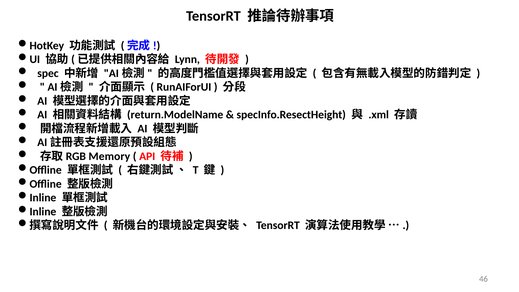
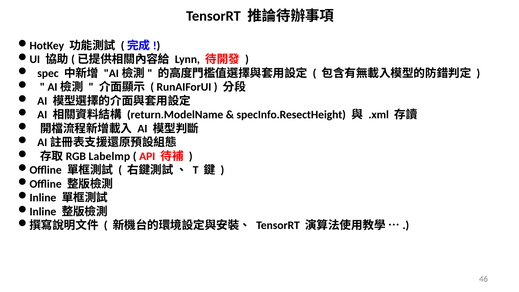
Memory: Memory -> Labelmp (109, 156)
